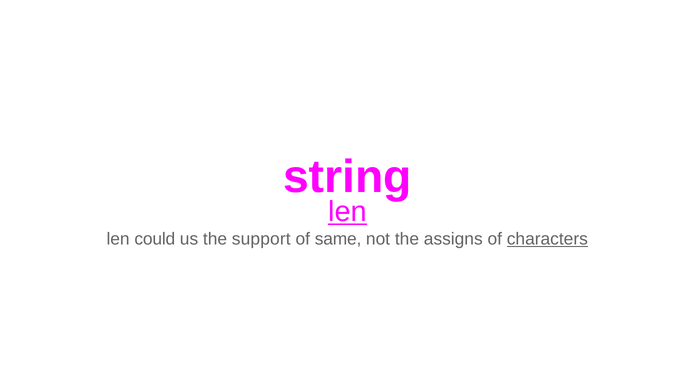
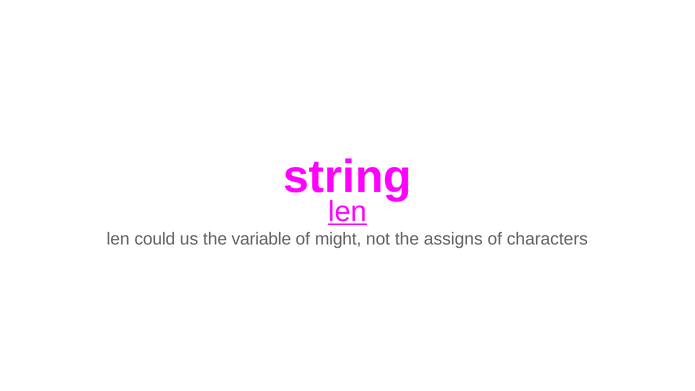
support: support -> variable (261, 239)
same: same -> might (338, 239)
characters underline: present -> none (547, 239)
